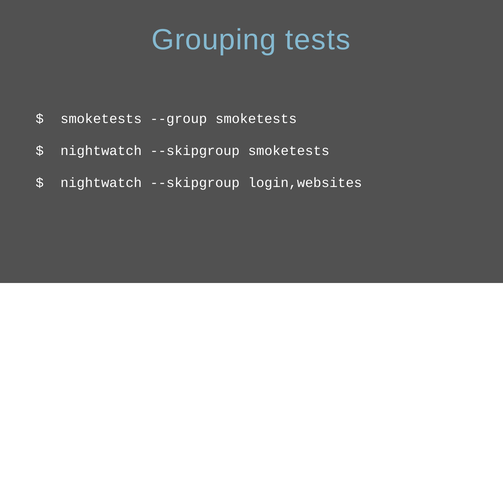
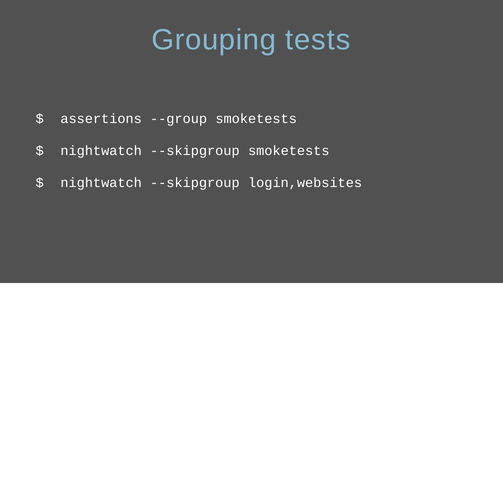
smoketests: smoketests -> assertions (101, 119)
